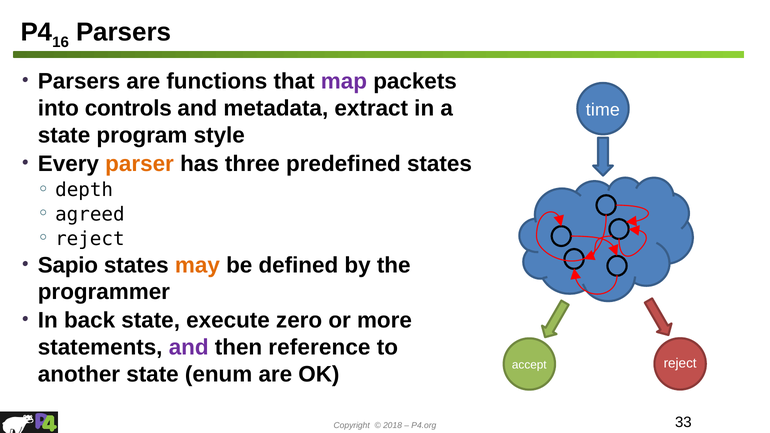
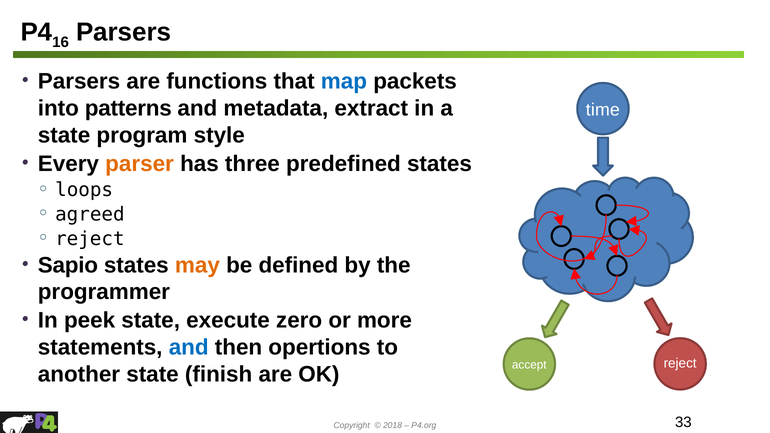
map colour: purple -> blue (344, 81)
controls: controls -> patterns (128, 108)
depth: depth -> loops (84, 190)
back: back -> peek (90, 320)
and colour: purple -> blue (189, 347)
reference: reference -> opertions (319, 347)
enum: enum -> finish (219, 374)
